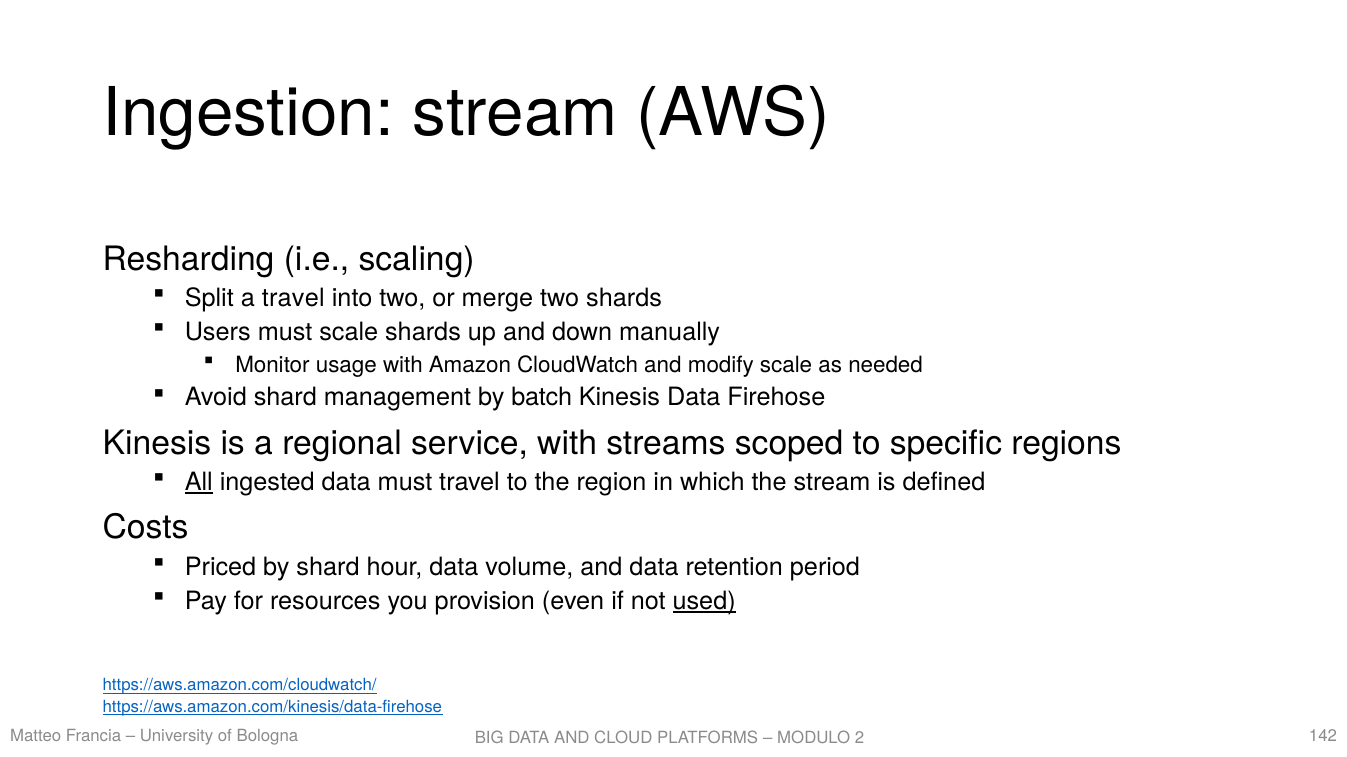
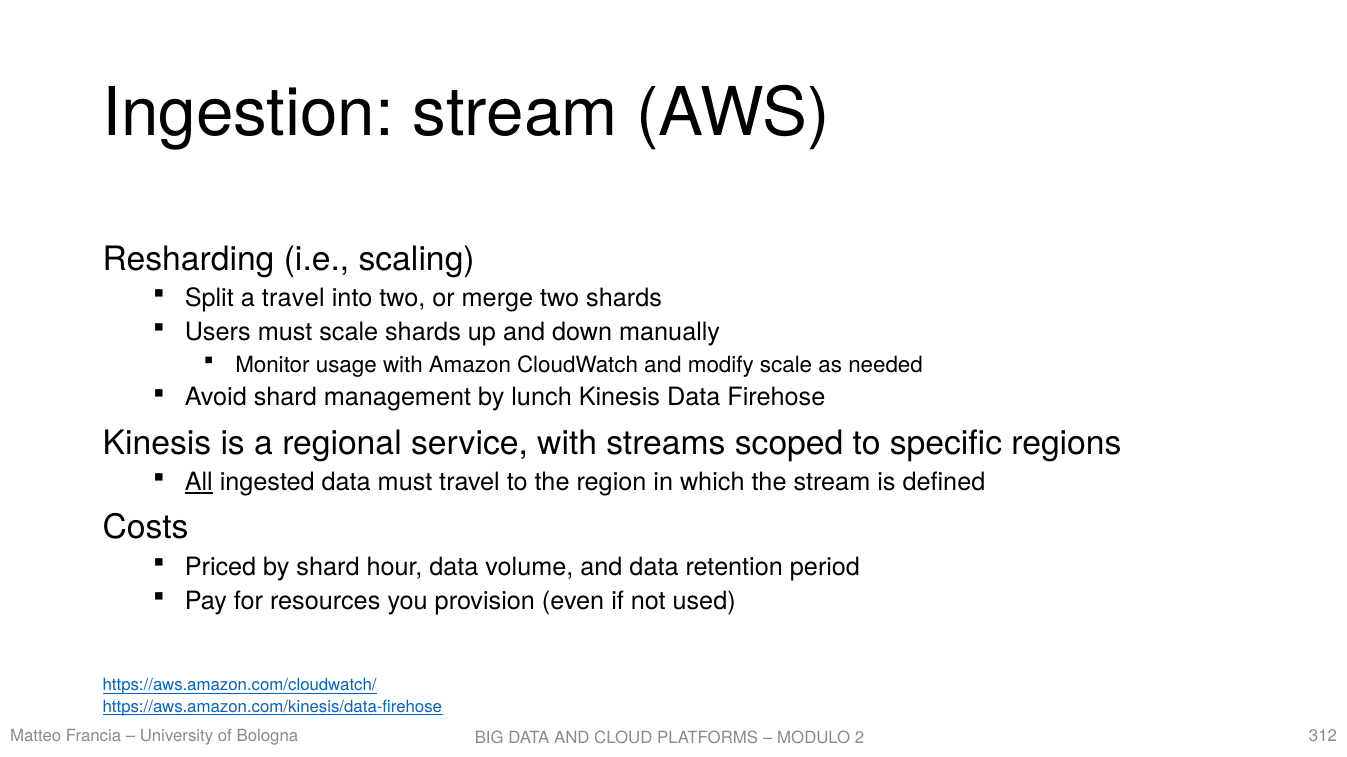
batch: batch -> lunch (542, 398)
used underline: present -> none (704, 601)
142: 142 -> 312 (1323, 737)
